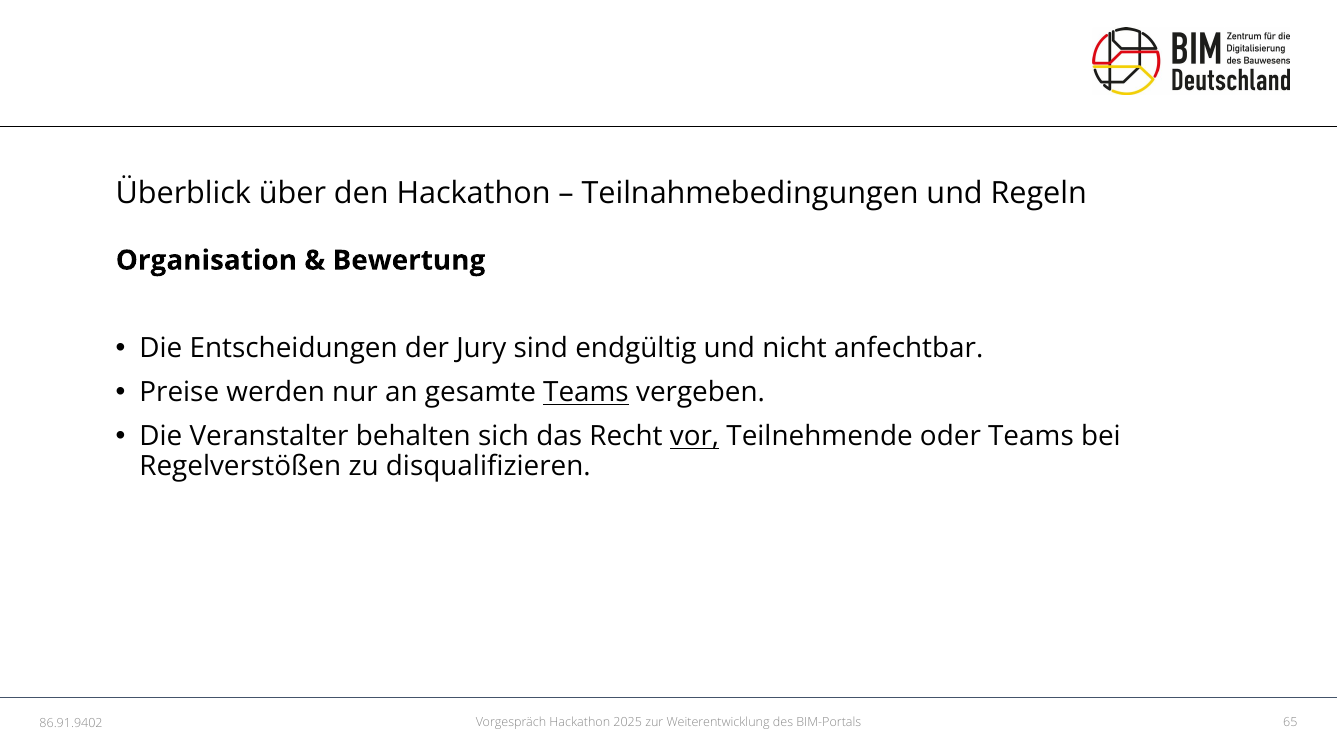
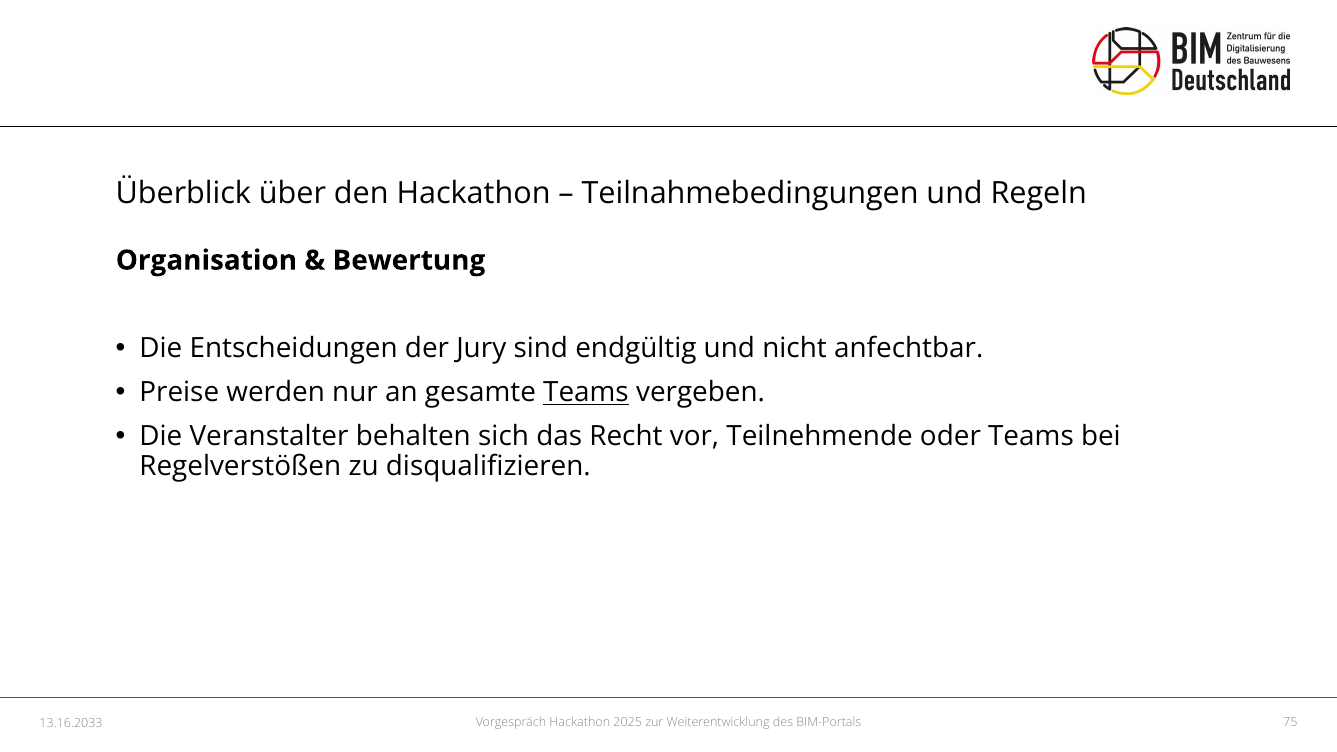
vor underline: present -> none (694, 437)
65: 65 -> 75 (1290, 723)
86.91.9402: 86.91.9402 -> 13.16.2033 (71, 724)
